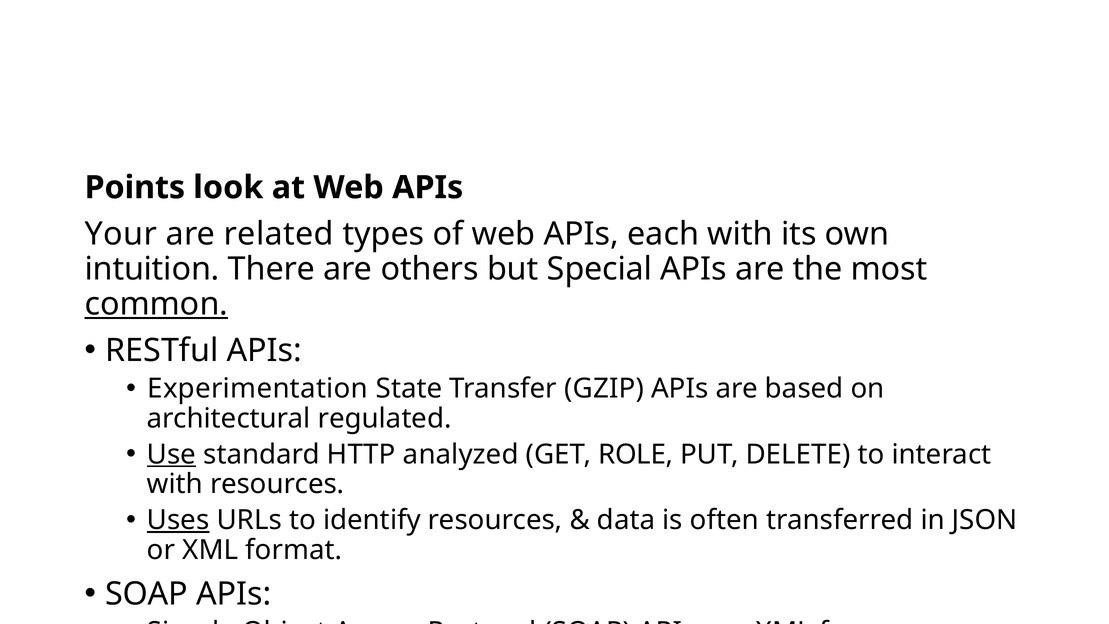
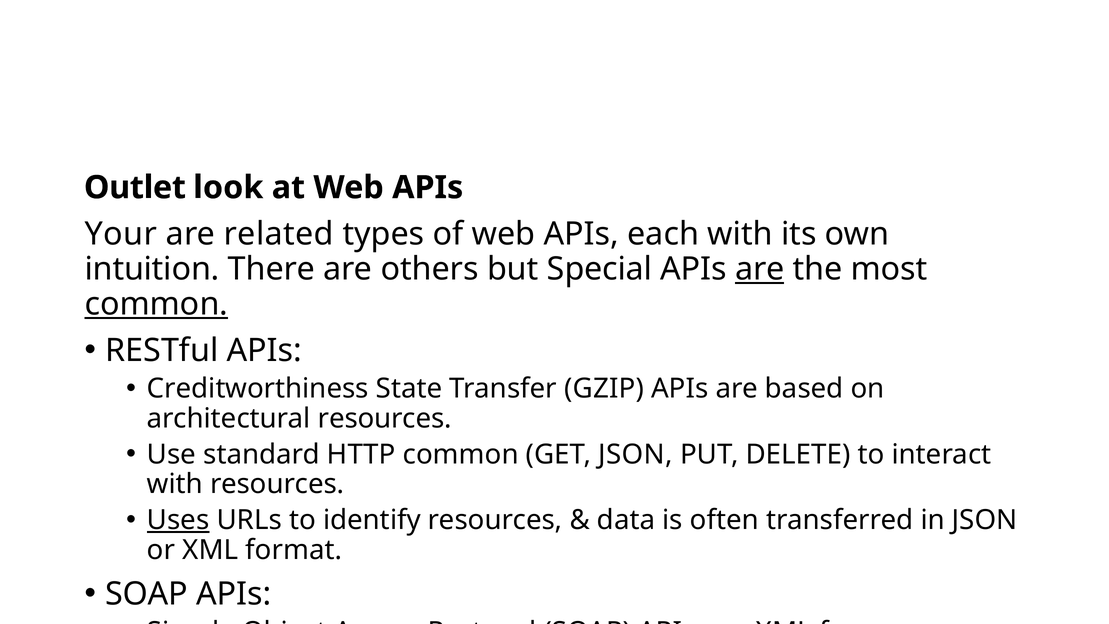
Points: Points -> Outlet (135, 188)
are underline: none -> present (760, 269)
Experimentation: Experimentation -> Creditworthiness (258, 389)
architectural regulated: regulated -> resources (385, 419)
Use underline: present -> none (172, 454)
HTTP analyzed: analyzed -> common (461, 454)
GET ROLE: ROLE -> JSON (635, 454)
